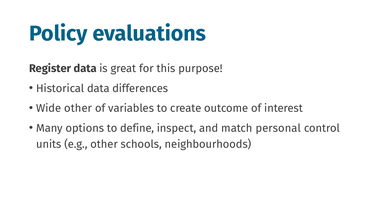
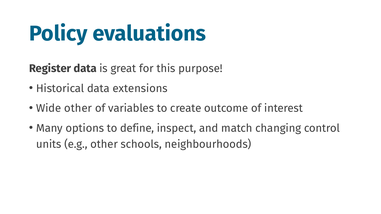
differences: differences -> extensions (140, 88)
personal: personal -> changing (278, 128)
